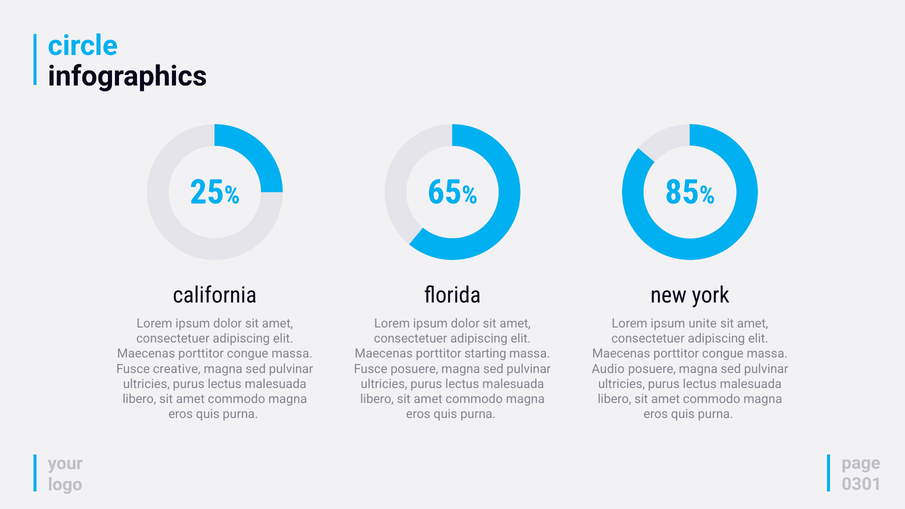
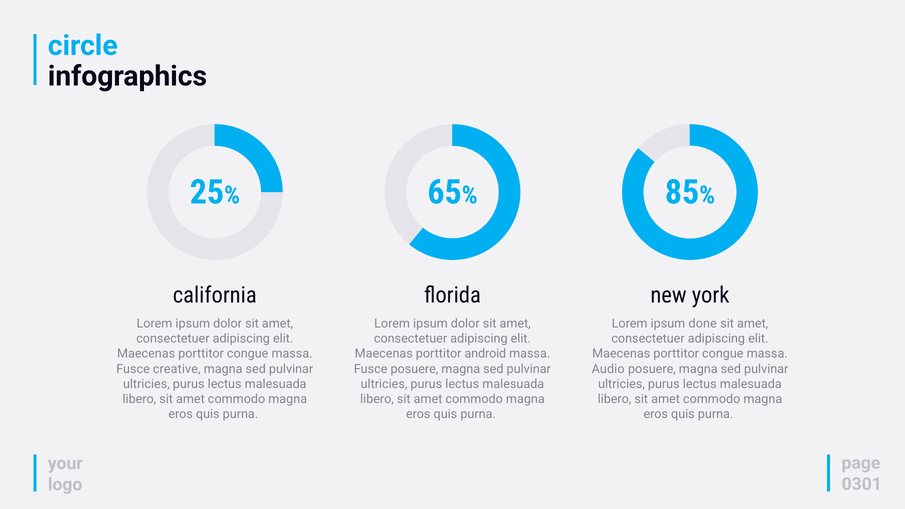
unite: unite -> done (703, 324)
starting: starting -> android (485, 354)
